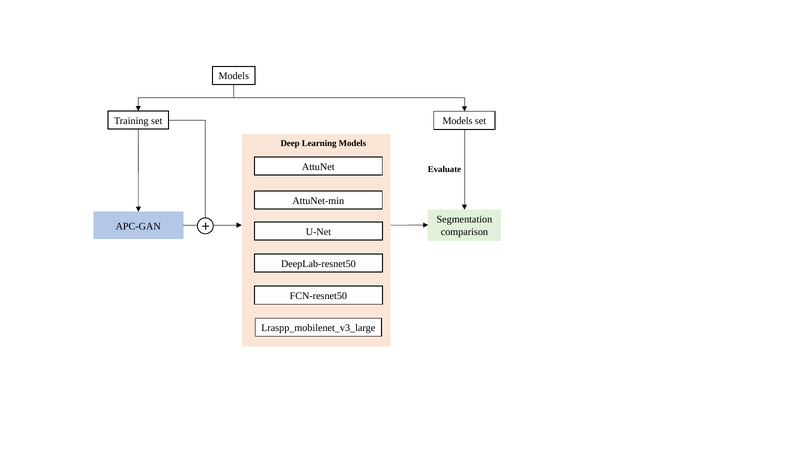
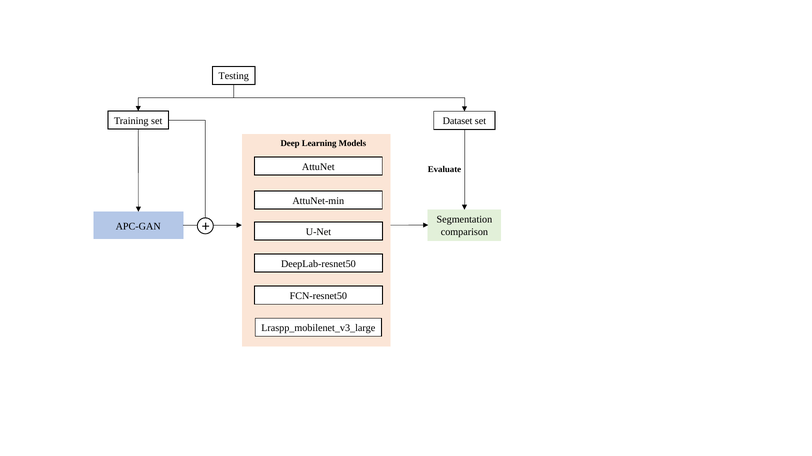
Models: Models -> Testing (234, 76)
set Models: Models -> Dataset (458, 121)
